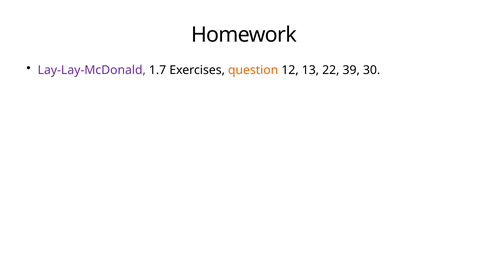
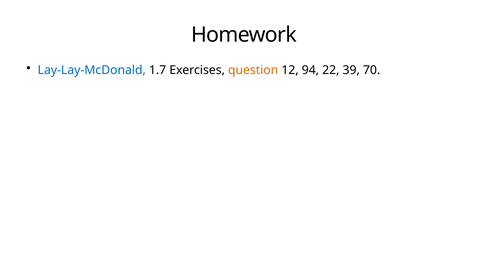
Lay-Lay-McDonald colour: purple -> blue (92, 70)
13: 13 -> 94 (310, 70)
30: 30 -> 70 (372, 70)
